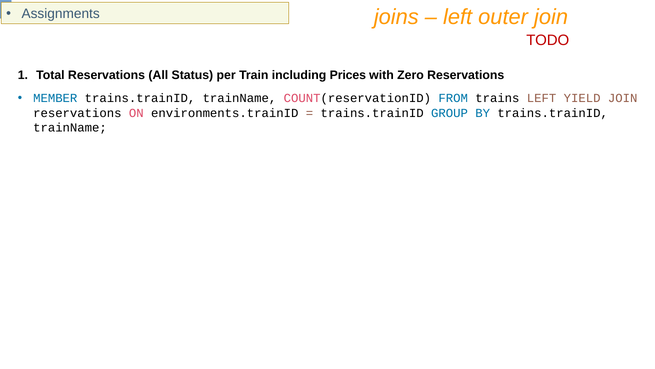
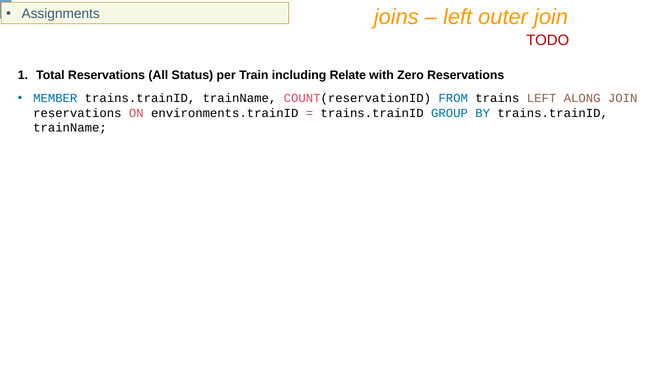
Prices: Prices -> Relate (348, 75)
YIELD: YIELD -> ALONG (582, 98)
